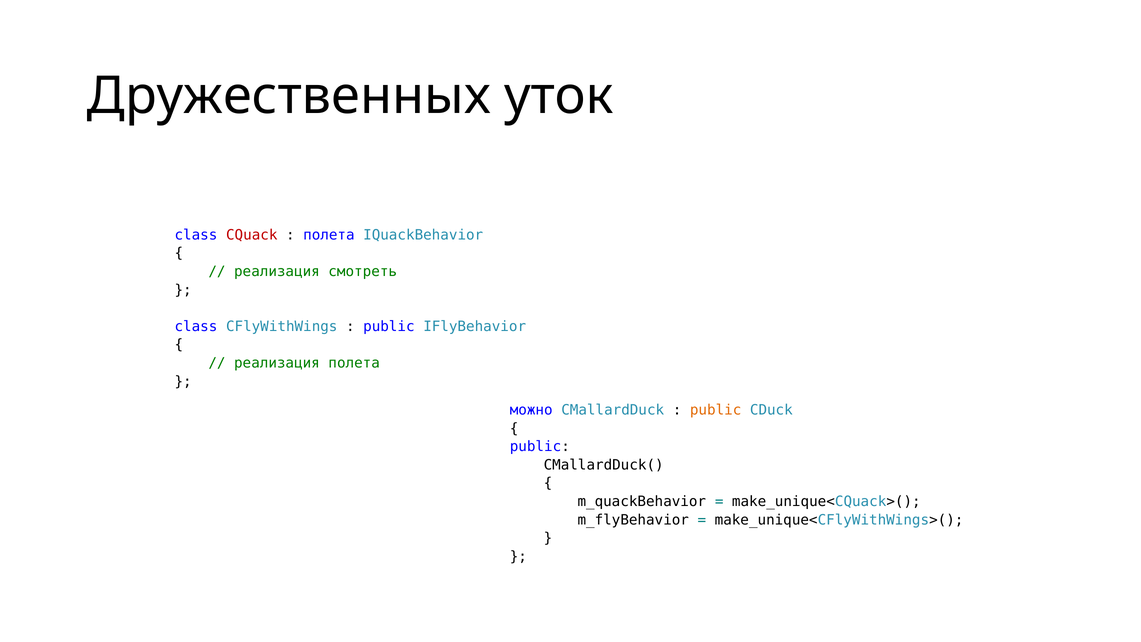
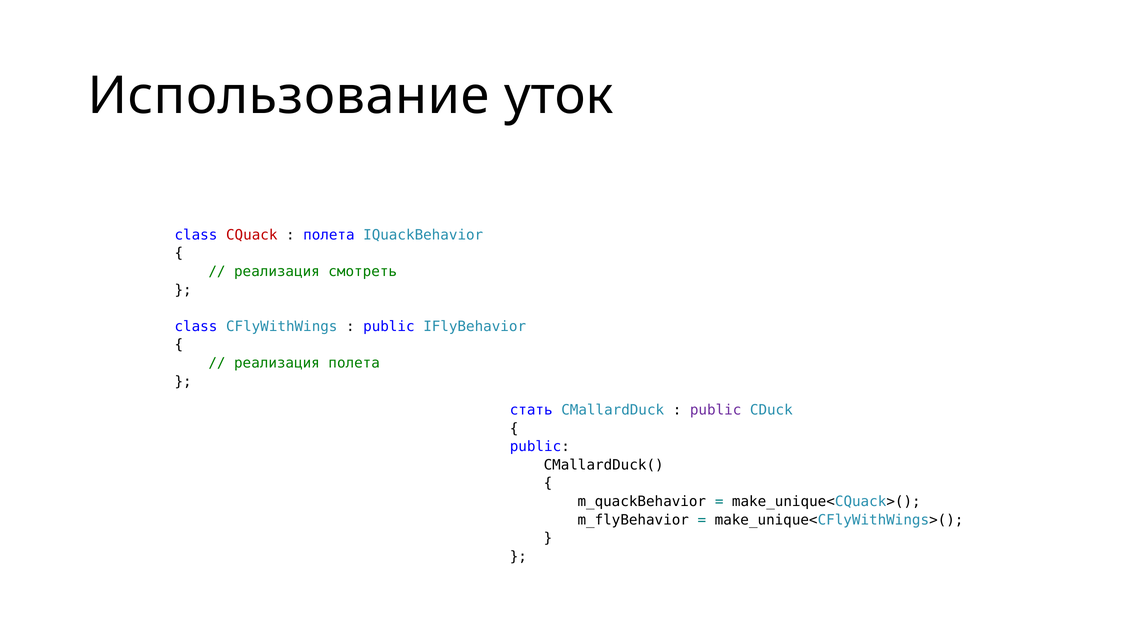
Дружественных: Дружественных -> Использование (289, 96)
можно: можно -> стать (531, 410)
public colour: orange -> purple (716, 410)
